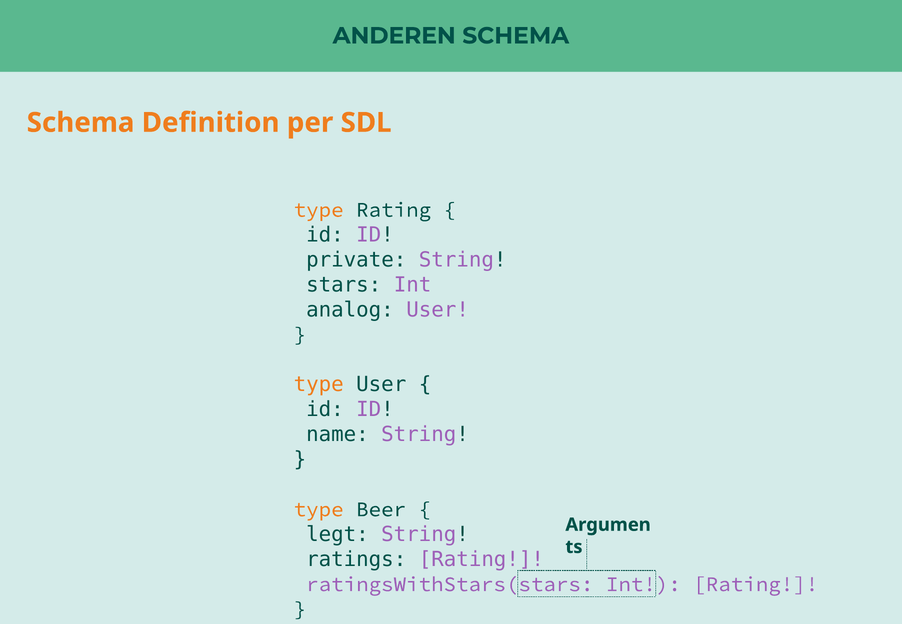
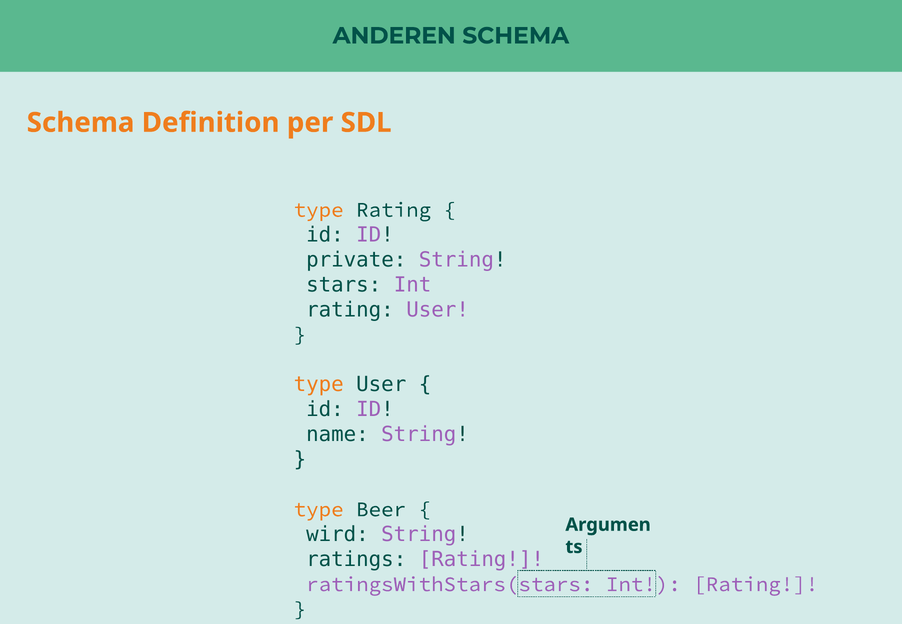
analog: analog -> rating (350, 310)
legt: legt -> wird (337, 535)
